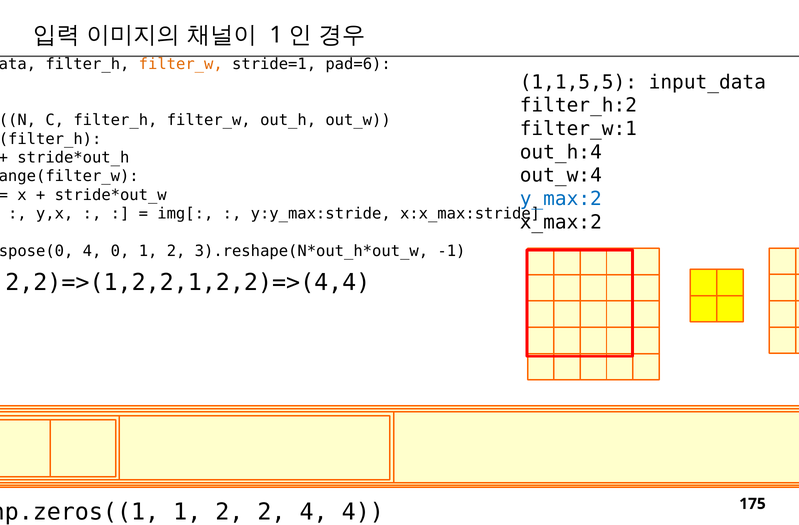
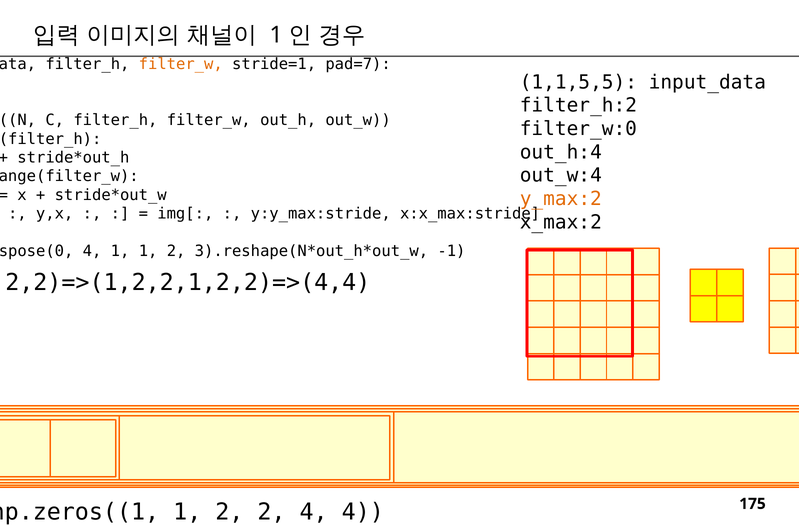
pad=6: pad=6 -> pad=7 (358, 64)
filter_w:1: filter_w:1 -> filter_w:0 (578, 129)
y_max:2 colour: blue -> orange (561, 199)
4 0: 0 -> 1 (120, 251)
